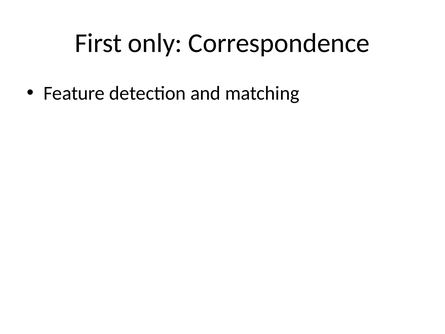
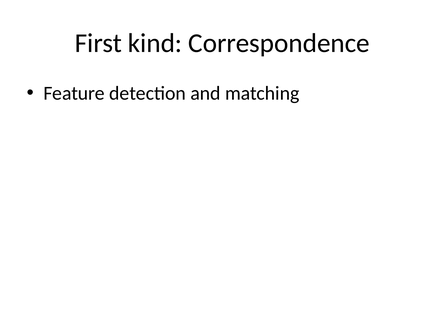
only: only -> kind (155, 43)
